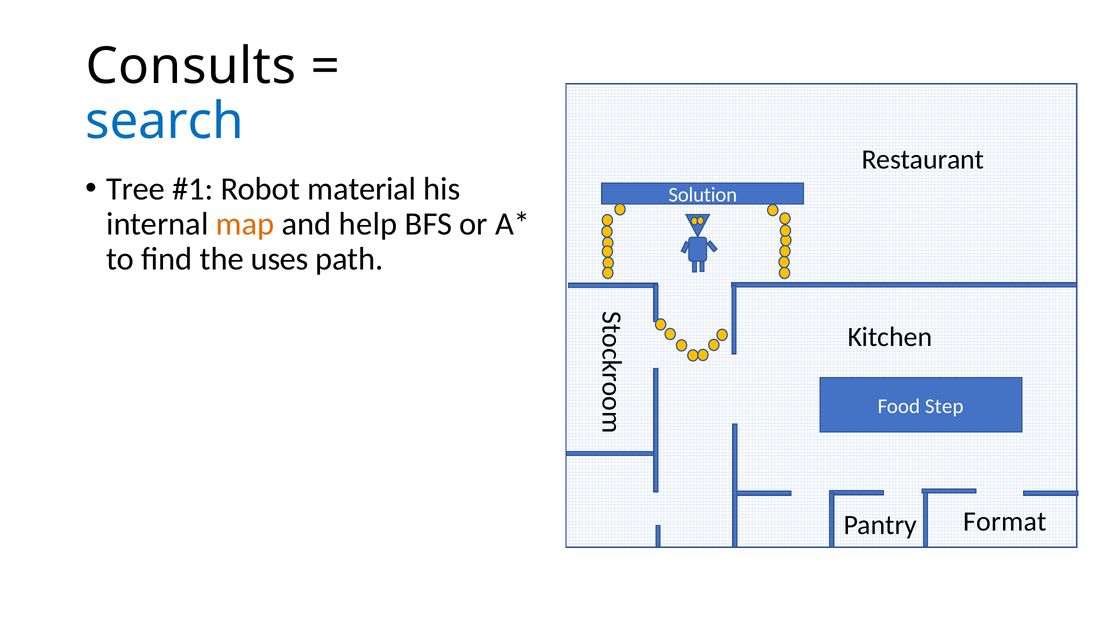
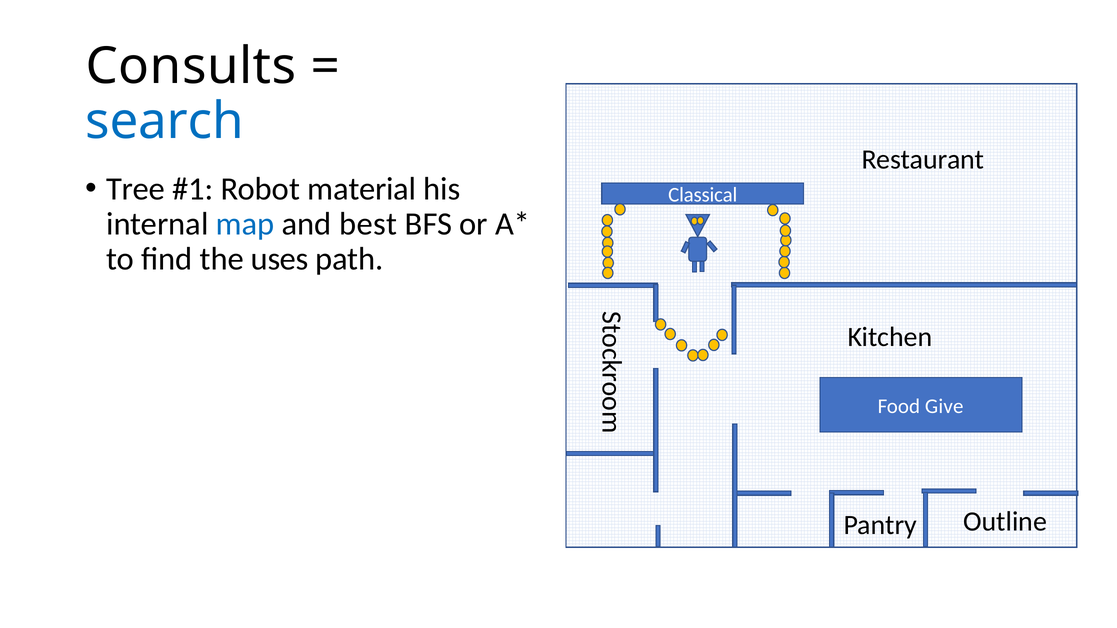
Solution: Solution -> Classical (703, 195)
map colour: orange -> blue (245, 224)
help: help -> best (368, 224)
Step: Step -> Give (944, 406)
Format: Format -> Outline (1005, 522)
